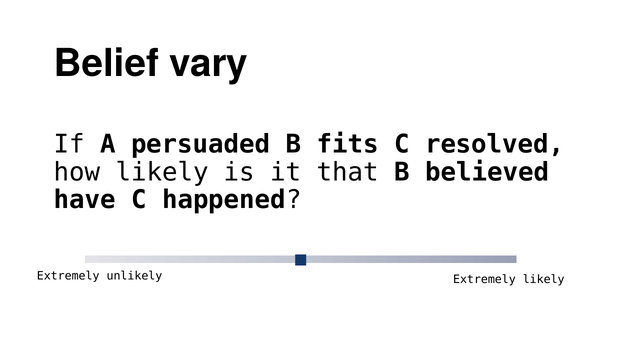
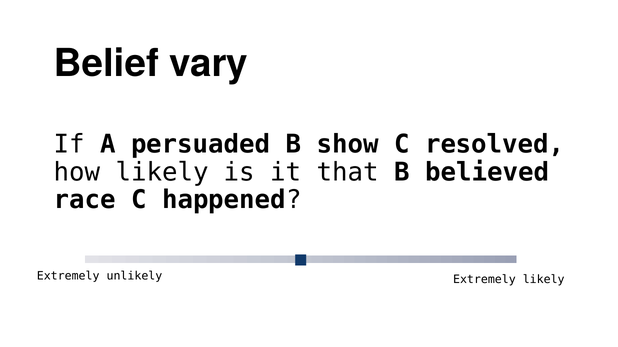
fits: fits -> show (348, 145)
have: have -> race (85, 200)
